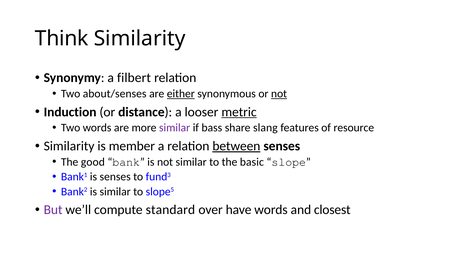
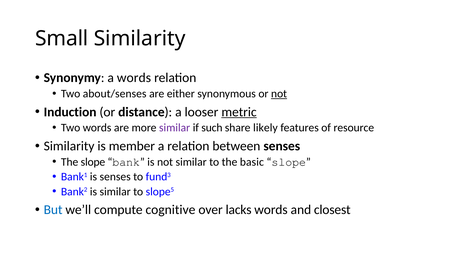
Think: Think -> Small (62, 39)
a filbert: filbert -> words (134, 78)
either underline: present -> none (181, 94)
bass: bass -> such (212, 128)
slang: slang -> likely (265, 128)
between underline: present -> none (236, 146)
The good: good -> slope (93, 162)
But colour: purple -> blue (53, 210)
standard: standard -> cognitive (170, 210)
have: have -> lacks (239, 210)
